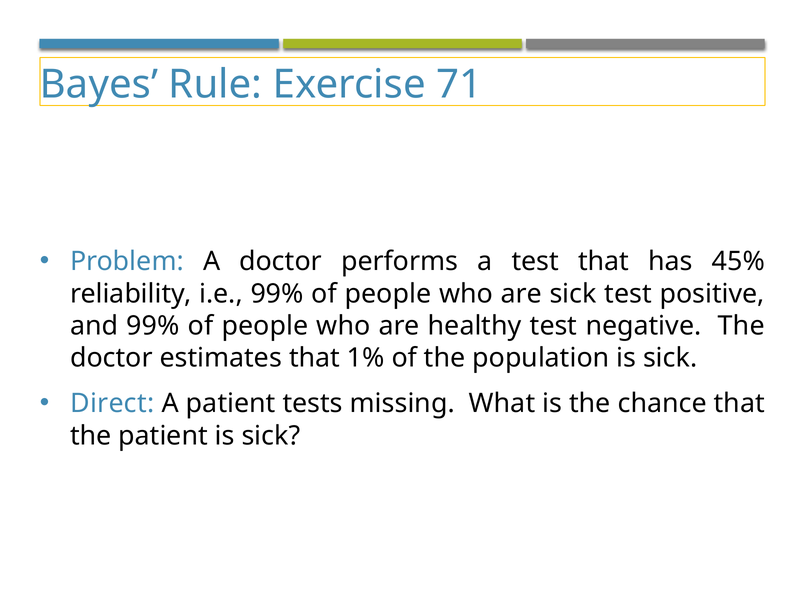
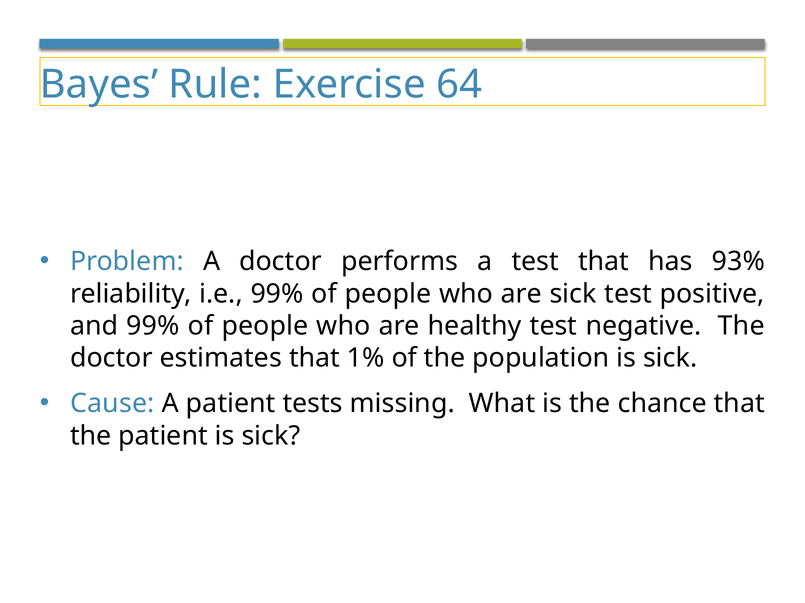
71: 71 -> 64 (459, 84)
45%: 45% -> 93% (738, 262)
Direct: Direct -> Cause (112, 404)
